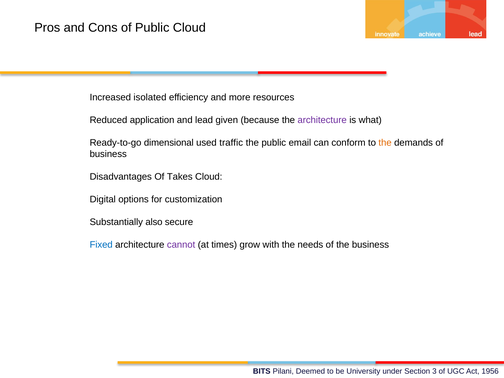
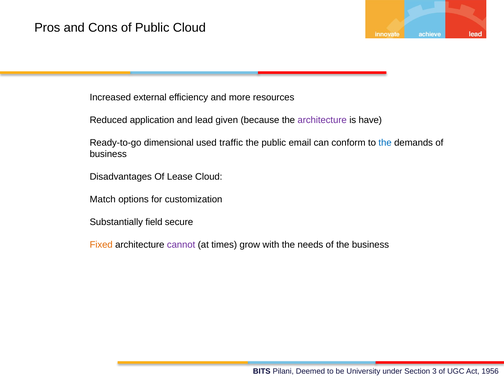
isolated: isolated -> external (150, 97)
what: what -> have (370, 120)
the colour: orange -> blue (385, 143)
Takes: Takes -> Lease (180, 177)
Digital: Digital -> Match (103, 199)
also: also -> field (154, 222)
Fixed colour: blue -> orange (101, 245)
